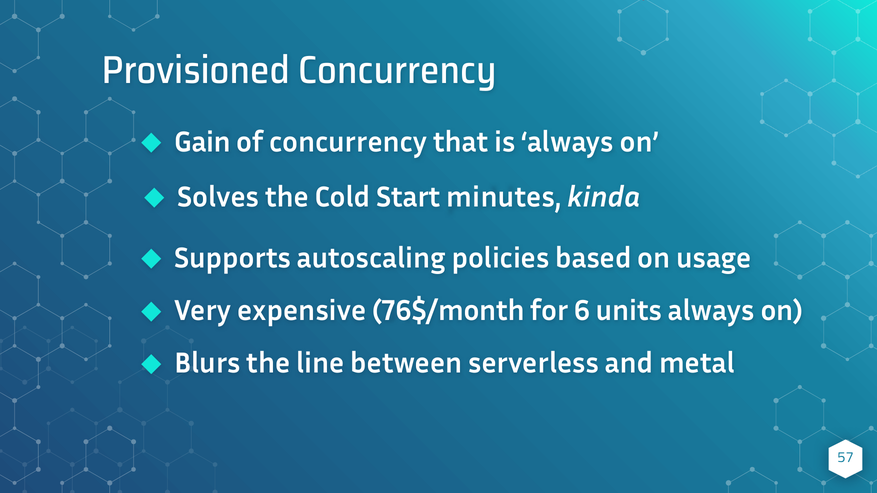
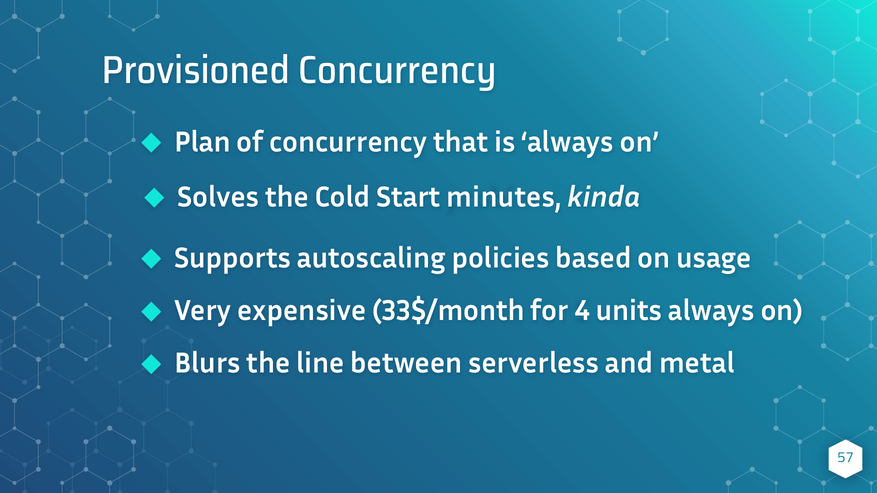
Gain: Gain -> Plan (203, 142)
76$/month: 76$/month -> 33$/month (448, 311)
6: 6 -> 4 (582, 311)
